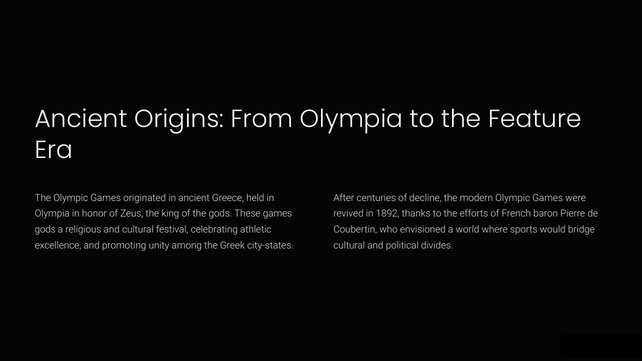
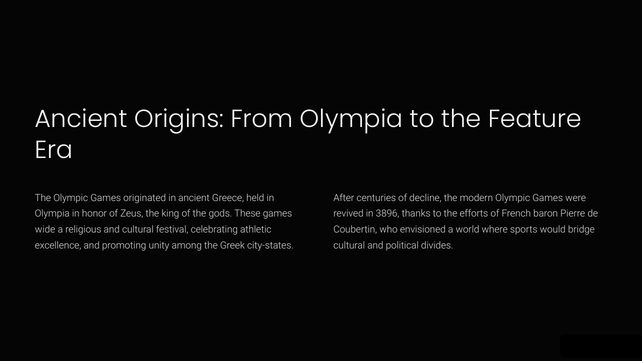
1892: 1892 -> 3896 (388, 214)
gods: gods -> wide (45, 230)
